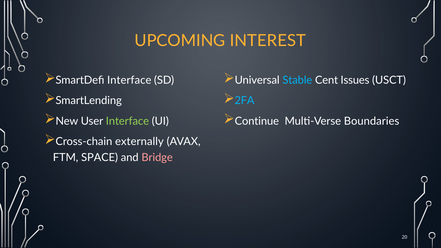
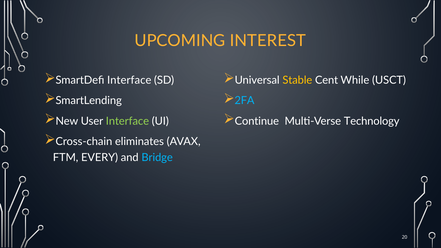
Stable colour: light blue -> yellow (297, 80)
Issues: Issues -> While (355, 80)
Boundaries: Boundaries -> Technology (372, 121)
externally: externally -> eliminates (139, 142)
SPACE: SPACE -> EVERY (100, 157)
Bridge colour: pink -> light blue (157, 157)
